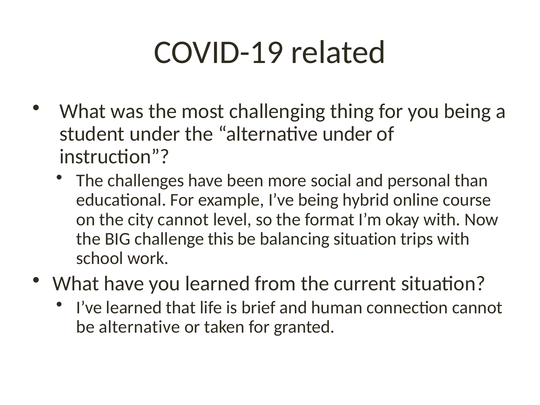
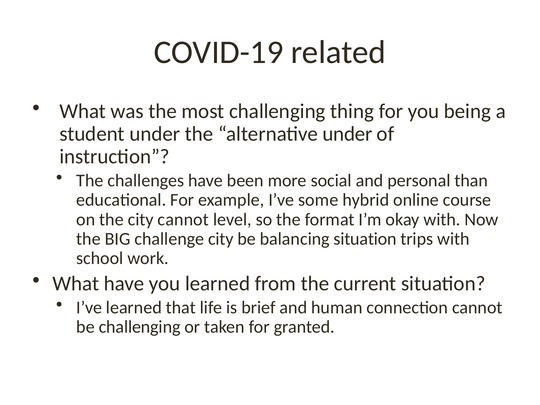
I’ve being: being -> some (318, 200)
challenge this: this -> city (221, 239)
be alternative: alternative -> challenging (140, 327)
